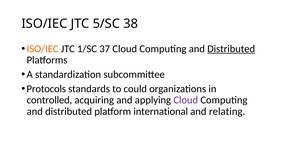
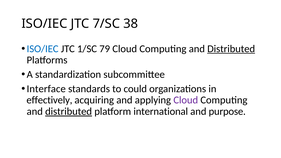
5/SC: 5/SC -> 7/SC (106, 24)
ISO/IEC colour: orange -> blue (43, 49)
37: 37 -> 79 (105, 49)
Protocols: Protocols -> Interface (46, 89)
controlled: controlled -> effectively (49, 100)
distributed underline: none -> present (69, 112)
relating: relating -> purpose (227, 112)
